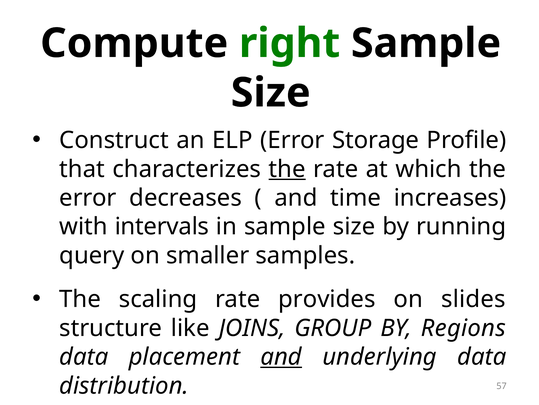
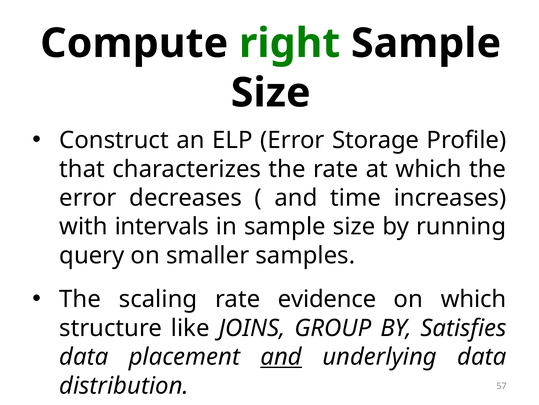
the underline: present -> none (287, 169)
provides: provides -> evidence (327, 299)
on slides: slides -> which (474, 299)
Regions: Regions -> Satisfies (463, 328)
